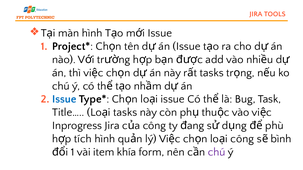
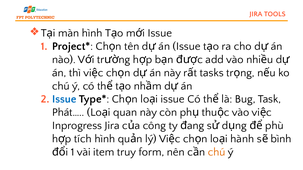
Title…: Title… -> Phát… (68, 113)
tasks: tasks -> quan (125, 113)
công: công -> hành (242, 139)
khía: khía -> truy (126, 152)
chú colour: purple -> orange (217, 152)
